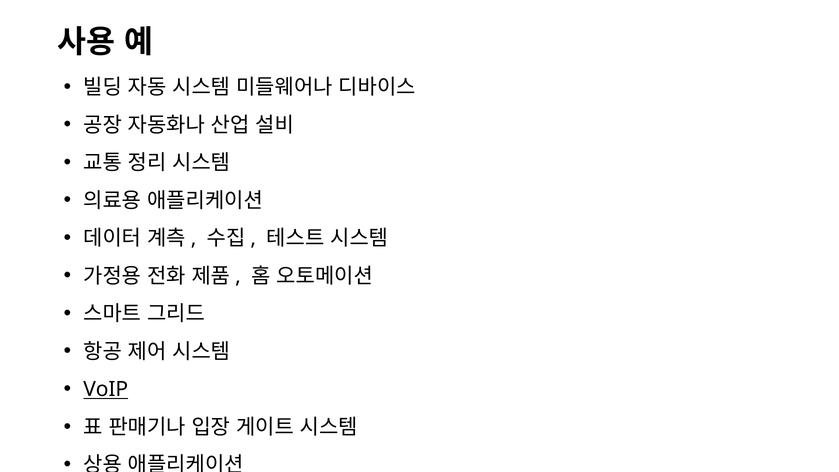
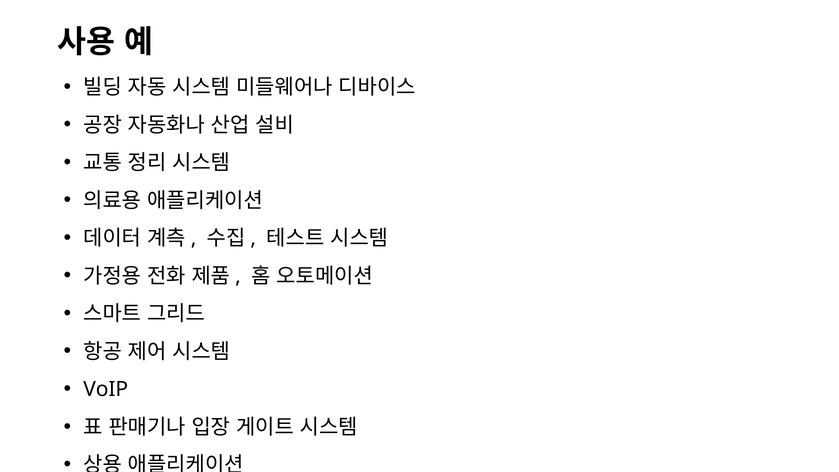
VoIP underline: present -> none (106, 389)
